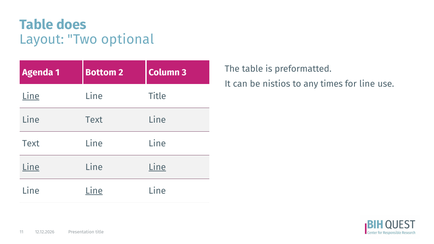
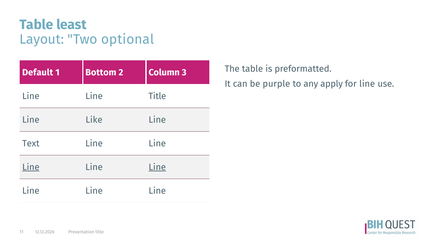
does: does -> least (71, 25)
Agenda: Agenda -> Default (38, 72)
nistios: nistios -> purple (276, 84)
times: times -> apply (332, 84)
Line underline: present -> none (31, 96)
Text: Text -> Like (94, 120)
Line underline: present -> none (94, 191)
